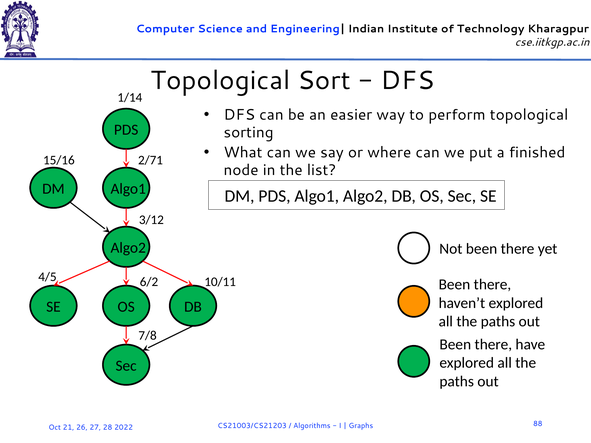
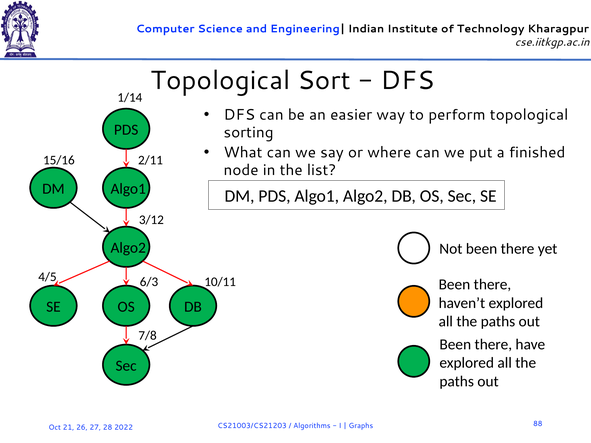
2/71: 2/71 -> 2/11 (150, 160)
6/2: 6/2 -> 6/3 (149, 282)
